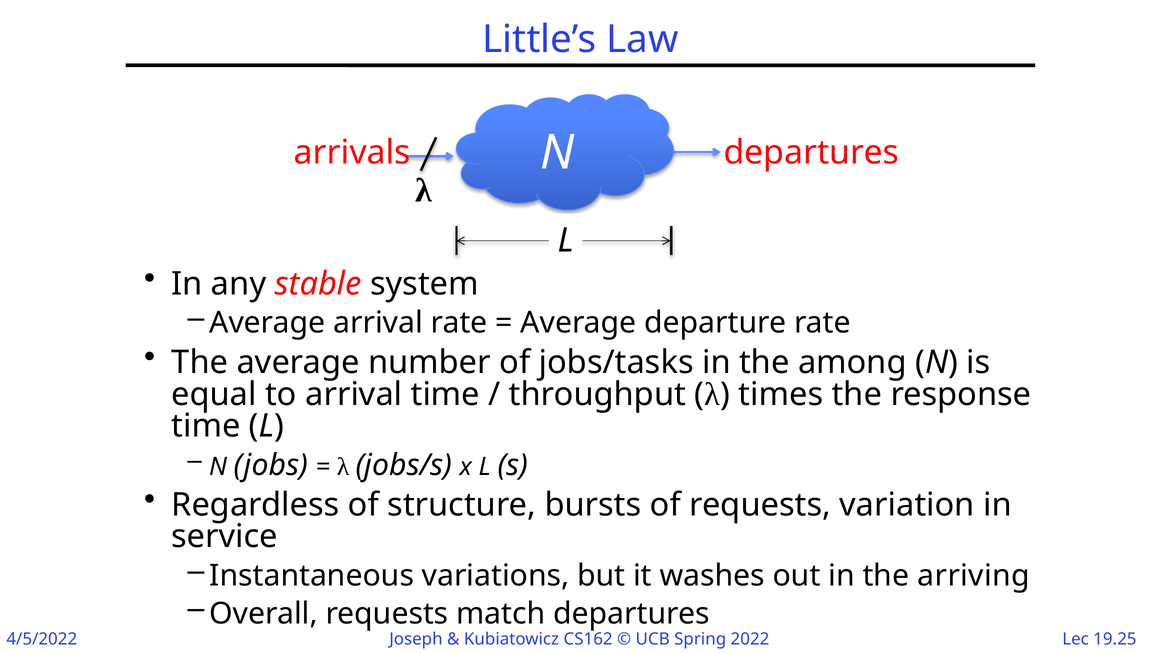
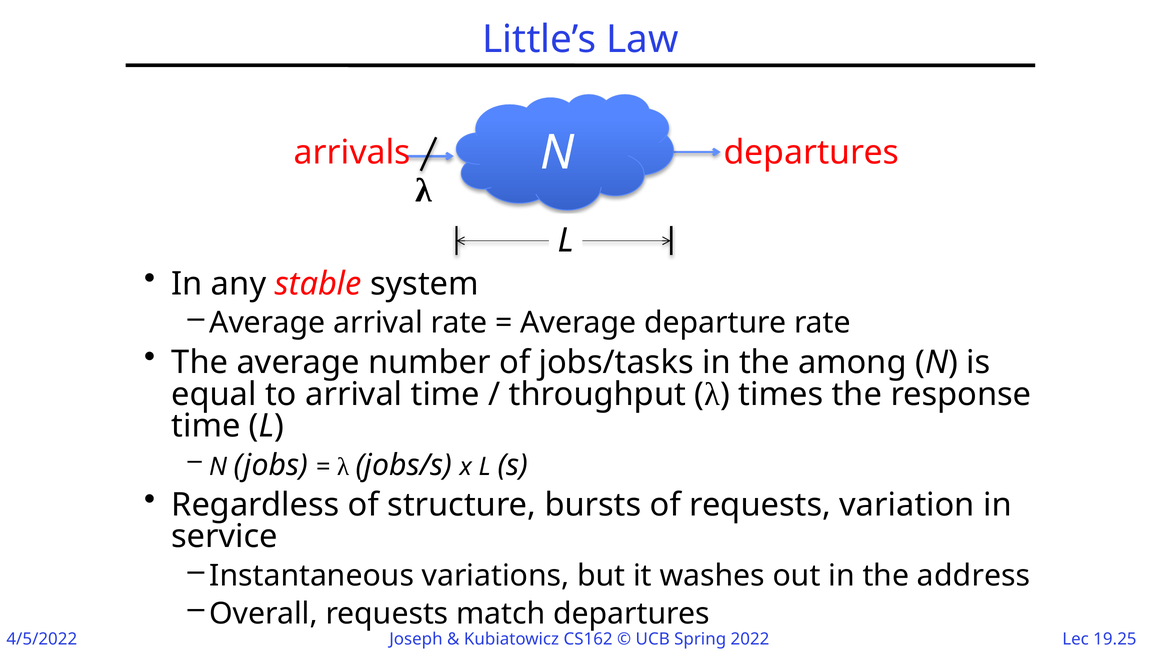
arriving: arriving -> address (974, 576)
